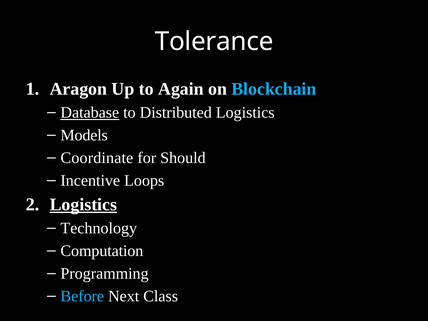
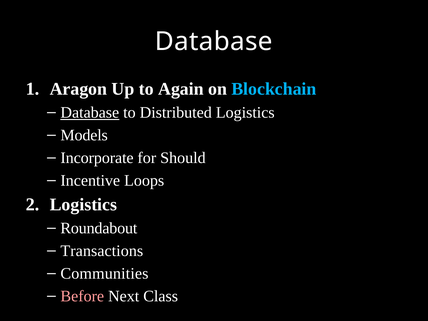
Tolerance: Tolerance -> Database (214, 41)
Coordinate: Coordinate -> Incorporate (97, 158)
Logistics underline: present -> none (83, 205)
Technology: Technology -> Roundabout (99, 228)
Computation: Computation -> Transactions (102, 251)
Programming: Programming -> Communities (104, 273)
Before colour: light blue -> pink (82, 296)
